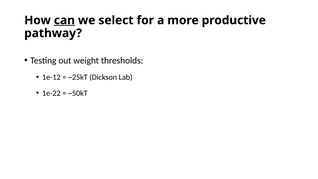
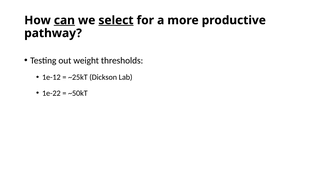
select underline: none -> present (116, 20)
